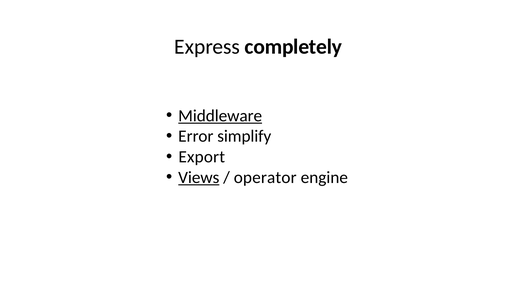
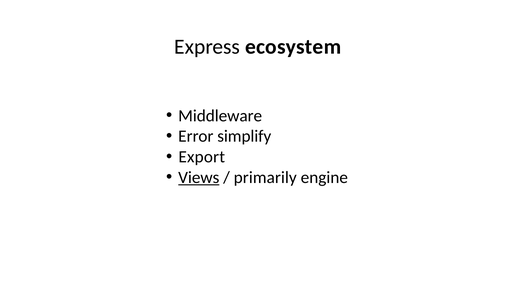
completely: completely -> ecosystem (293, 47)
Middleware underline: present -> none (220, 116)
operator: operator -> primarily (265, 178)
